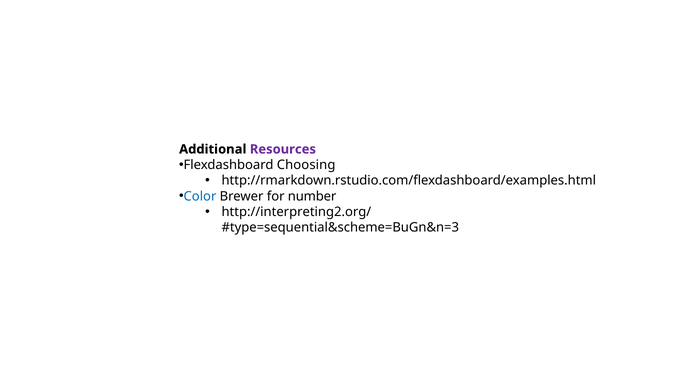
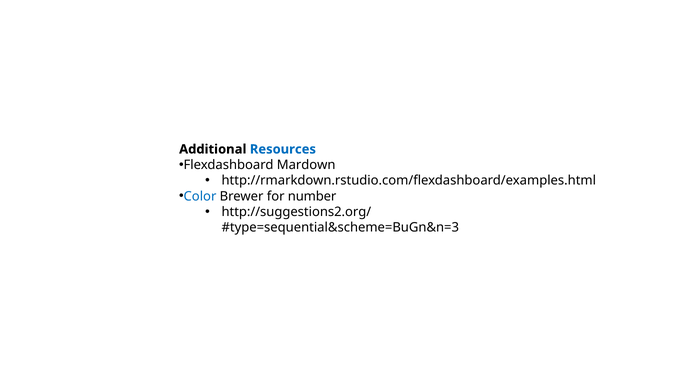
Resources colour: purple -> blue (283, 149)
Choosing: Choosing -> Mardown (306, 165)
http://interpreting2.org/: http://interpreting2.org/ -> http://suggestions2.org/ (296, 212)
